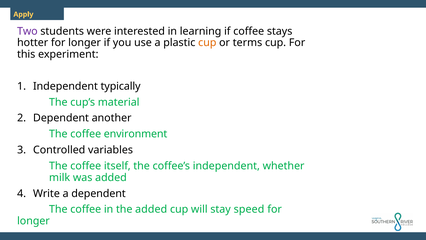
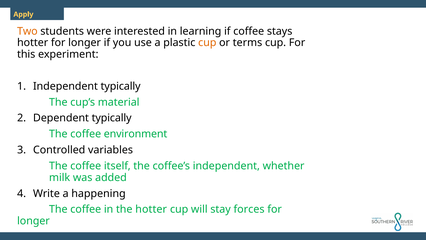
Two colour: purple -> orange (27, 31)
Dependent another: another -> typically (112, 118)
a dependent: dependent -> happening (99, 193)
the added: added -> hotter (151, 209)
speed: speed -> forces (249, 209)
